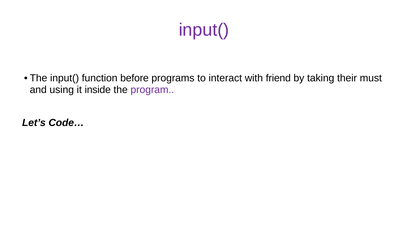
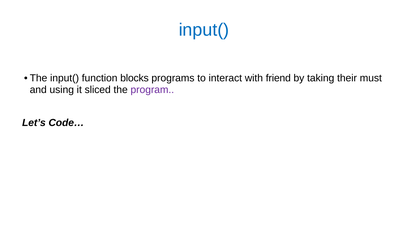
input( colour: purple -> blue (204, 30)
before: before -> blocks (135, 78)
inside: inside -> sliced (98, 90)
